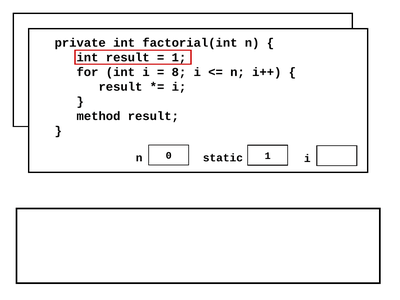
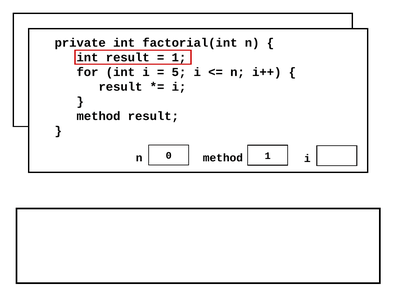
8: 8 -> 5 (179, 72)
static: static -> method (223, 158)
